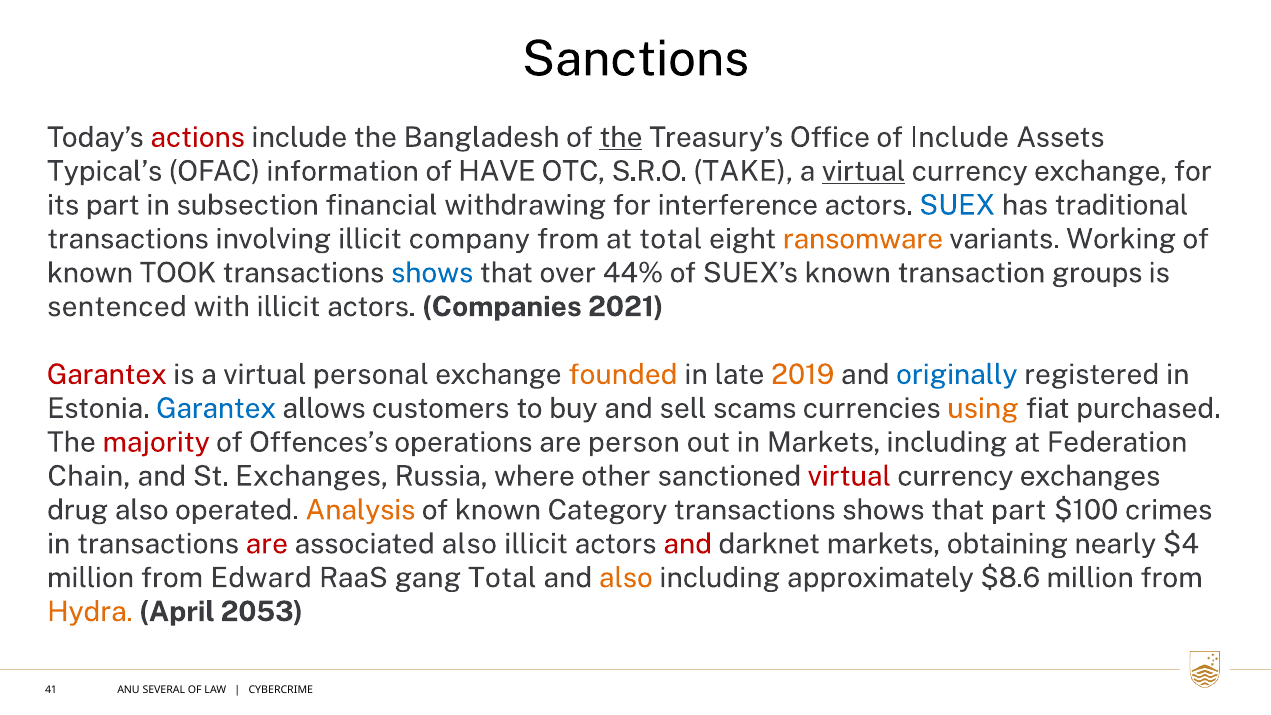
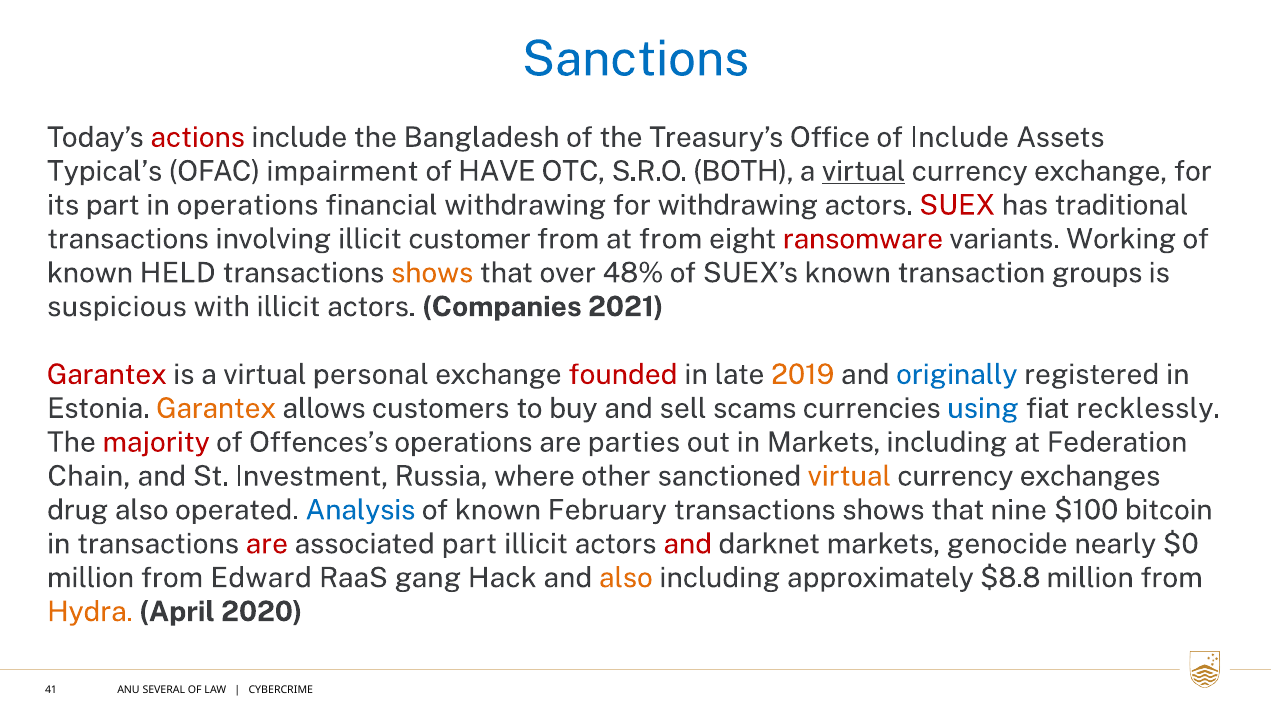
Sanctions colour: black -> blue (636, 59)
the underline: present -> none (621, 137)
information: information -> impairment (342, 171)
TAKE: TAKE -> BOTH (743, 171)
in subsection: subsection -> operations (247, 205)
for interference: interference -> withdrawing (738, 205)
SUEX colour: blue -> red (957, 205)
company: company -> customer (470, 239)
at total: total -> from (671, 239)
ransomware colour: orange -> red (863, 239)
TOOK: TOOK -> HELD (178, 273)
shows colour: blue -> orange (432, 273)
44%: 44% -> 48% (633, 273)
sentenced: sentenced -> suspicious (117, 307)
founded colour: orange -> red (623, 375)
Garantex colour: blue -> orange (216, 408)
using colour: orange -> blue (983, 408)
purchased: purchased -> recklessly (1148, 408)
person: person -> parties (634, 442)
St Exchanges: Exchanges -> Investment (312, 476)
virtual colour: red -> orange (849, 476)
Analysis colour: orange -> blue (360, 510)
Category: Category -> February (607, 510)
that part: part -> nine (1019, 510)
crimes: crimes -> bitcoin (1169, 510)
associated also: also -> part (469, 544)
obtaining: obtaining -> genocide (1007, 544)
$4: $4 -> $0 (1181, 544)
gang Total: Total -> Hack (502, 578)
$8.6: $8.6 -> $8.8 (1010, 578)
2053: 2053 -> 2020 (262, 612)
